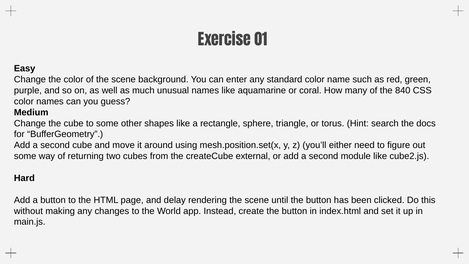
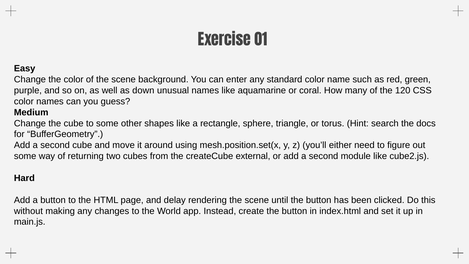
much: much -> down (143, 90)
840: 840 -> 120 (403, 90)
